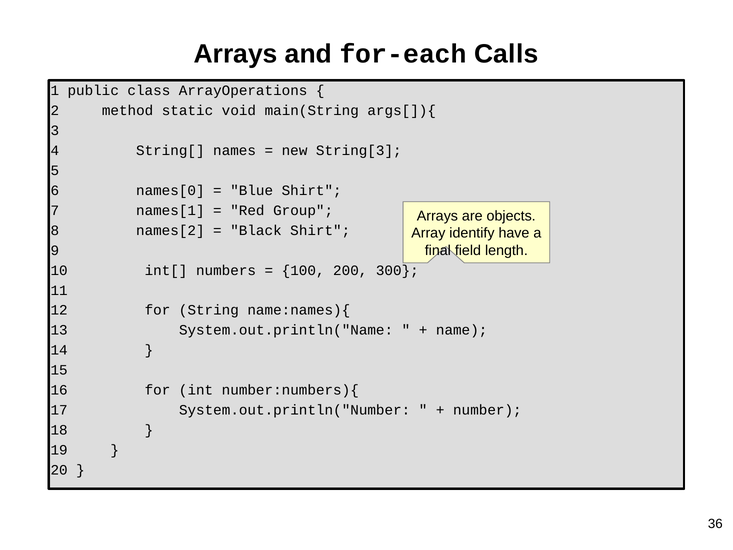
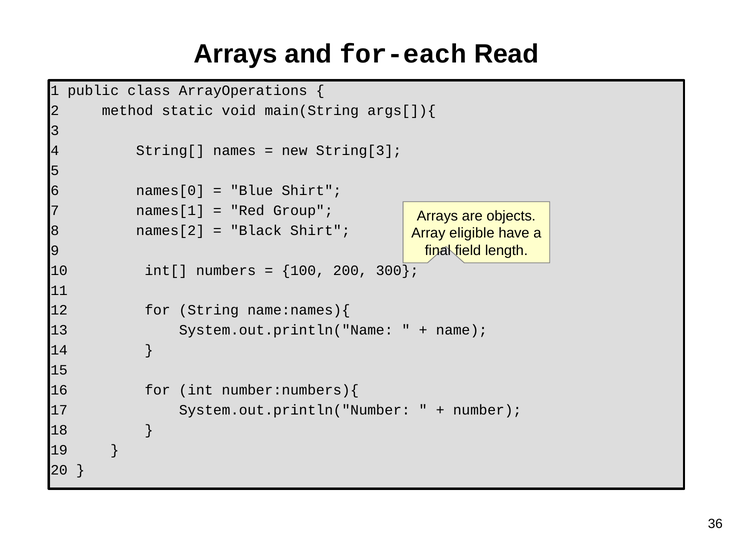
Calls: Calls -> Read (506, 54)
identify: identify -> eligible (472, 233)
